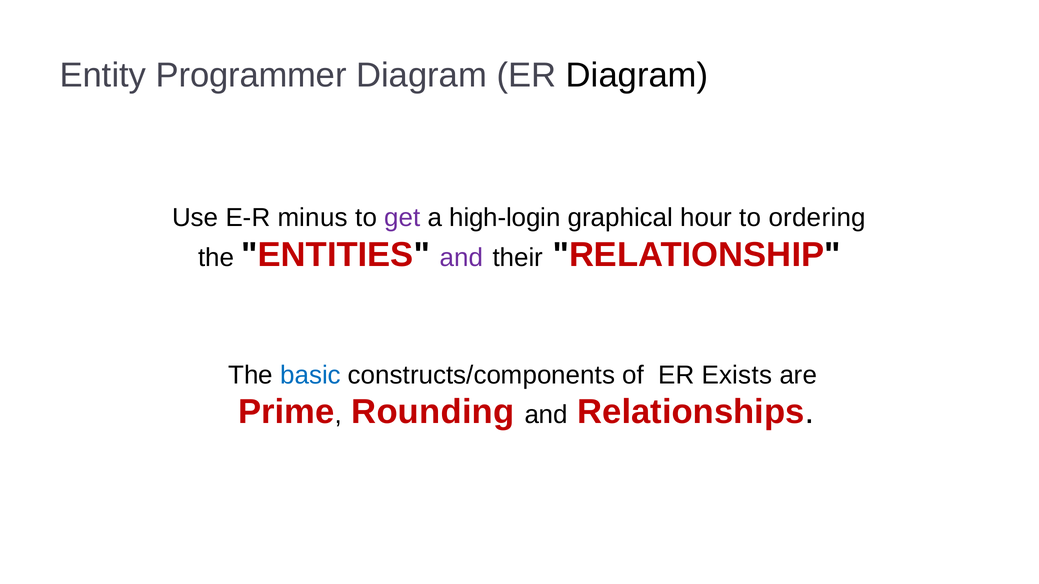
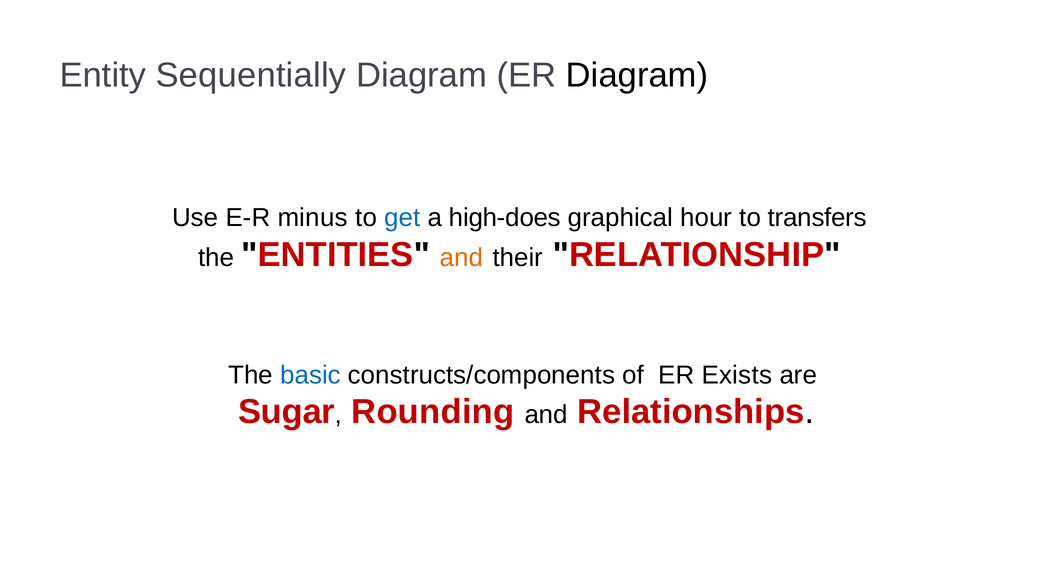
Programmer: Programmer -> Sequentially (251, 75)
get colour: purple -> blue (402, 218)
high-login: high-login -> high-does (505, 218)
ordering: ordering -> transfers (817, 218)
and colour: purple -> orange (461, 258)
Prime: Prime -> Sugar (287, 412)
